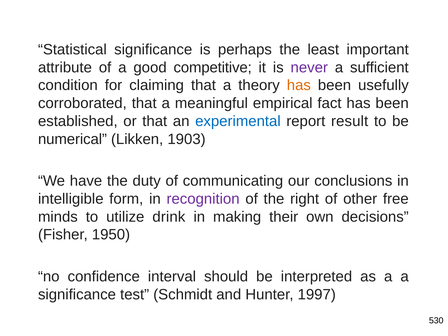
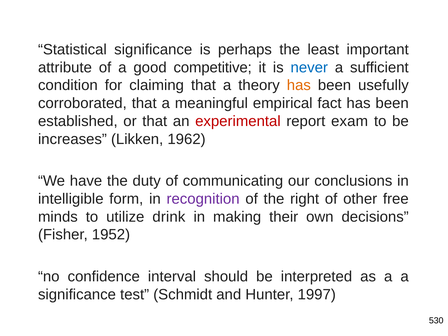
never colour: purple -> blue (309, 67)
experimental colour: blue -> red (238, 121)
result: result -> exam (350, 121)
numerical: numerical -> increases (72, 139)
1903: 1903 -> 1962 (187, 139)
1950: 1950 -> 1952 (111, 235)
